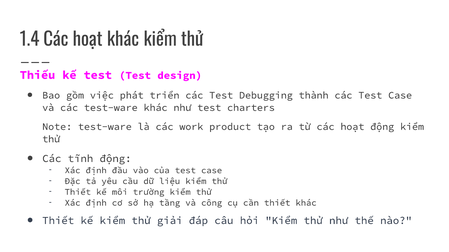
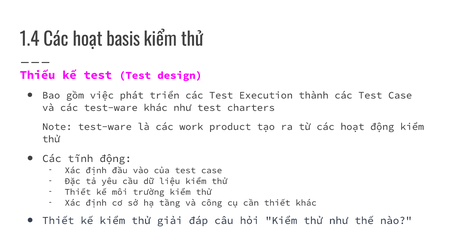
hoạt khác: khác -> basis (123, 40)
Debugging: Debugging -> Execution (266, 95)
